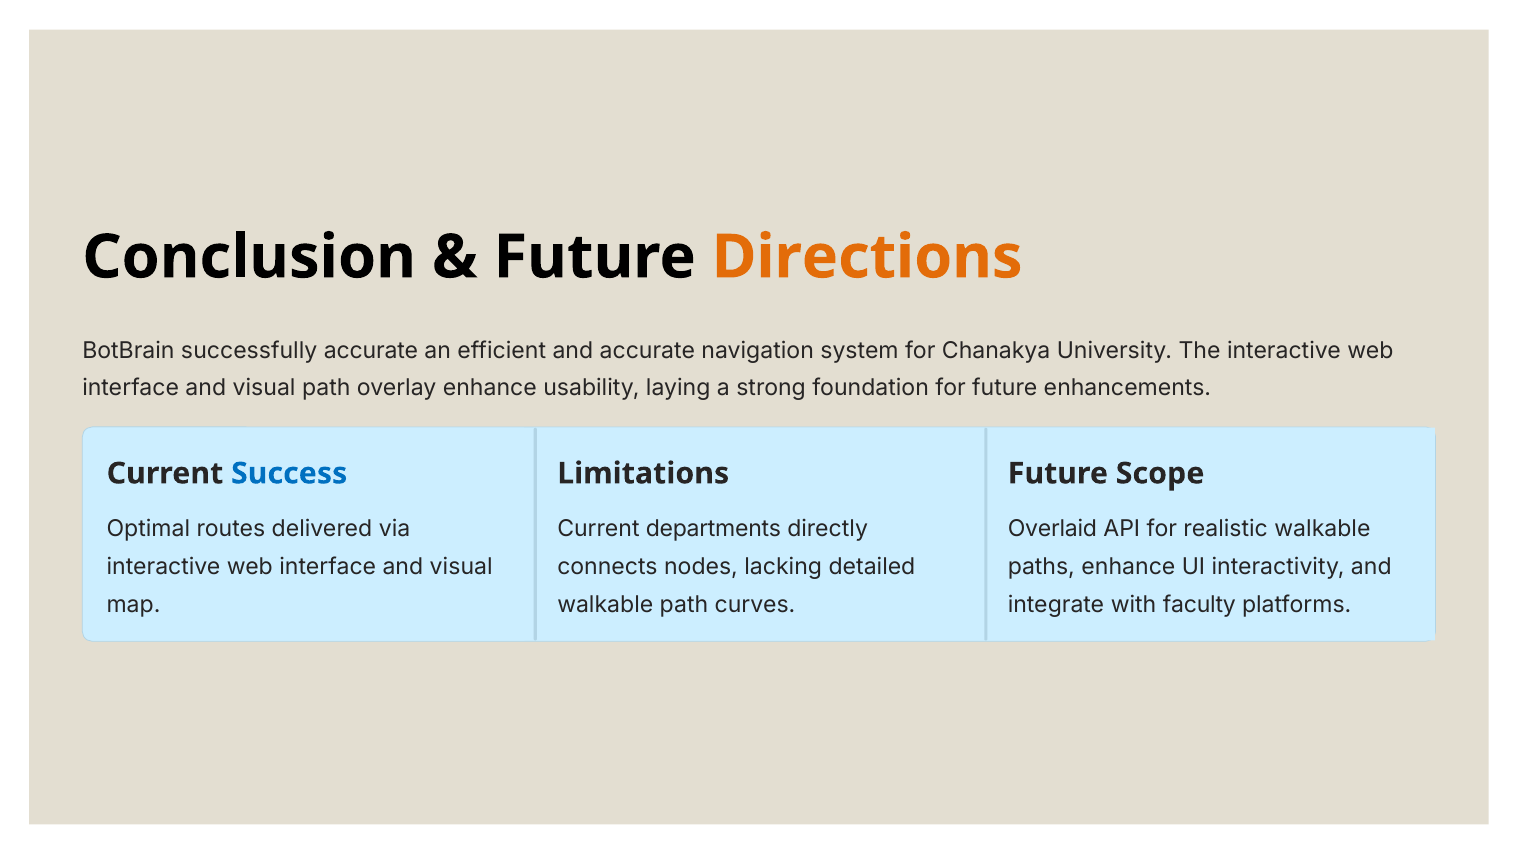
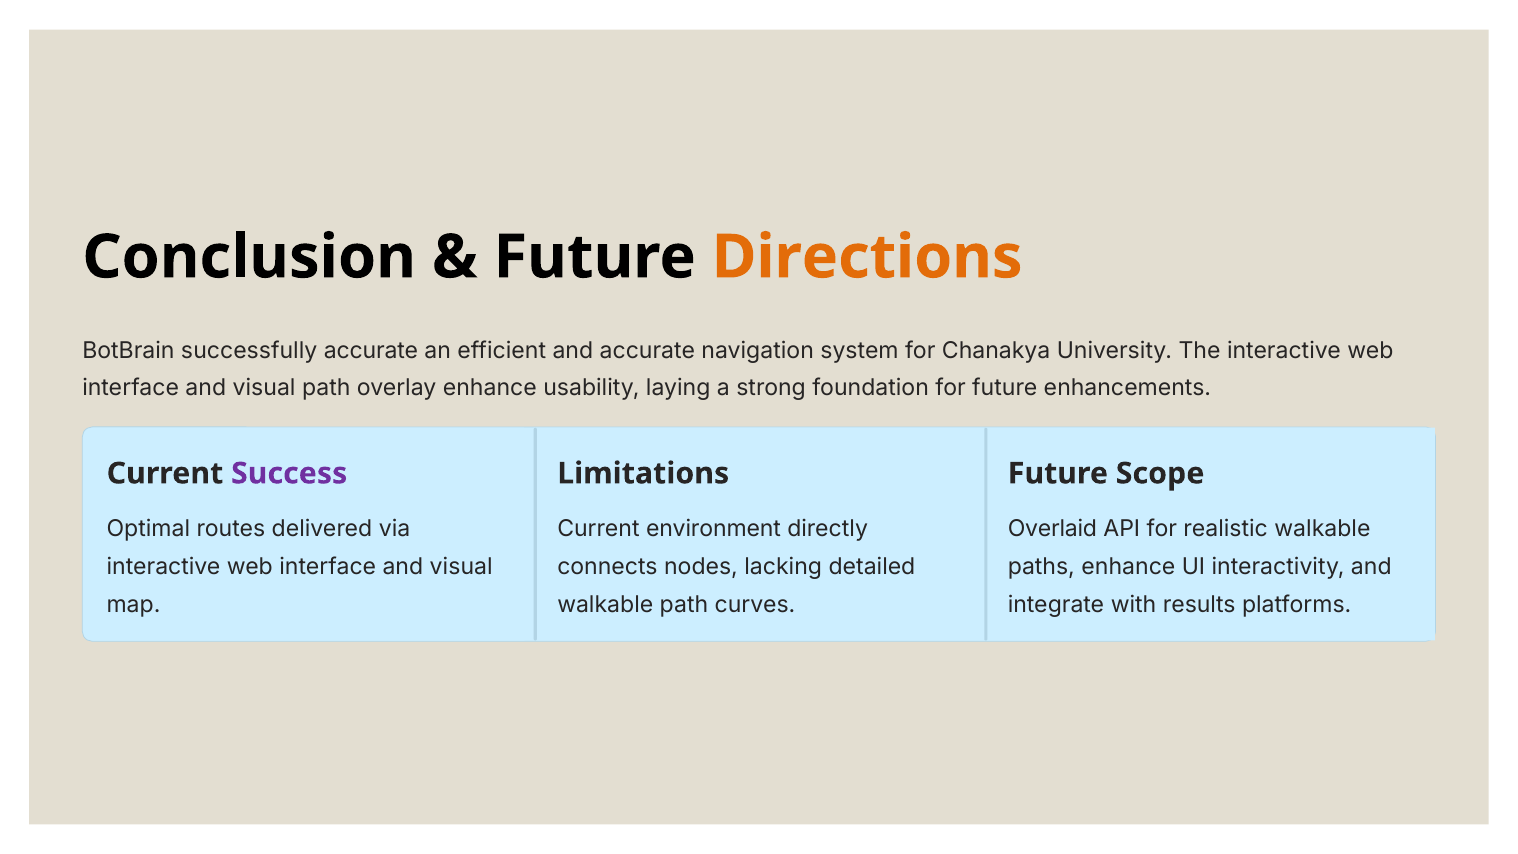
Success colour: blue -> purple (289, 473)
departments: departments -> environment (713, 529)
faculty: faculty -> results (1199, 604)
